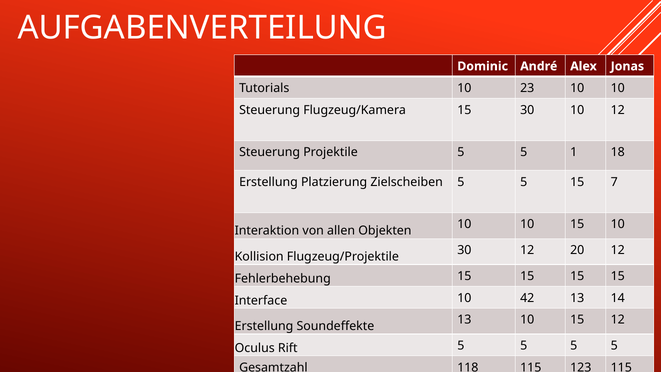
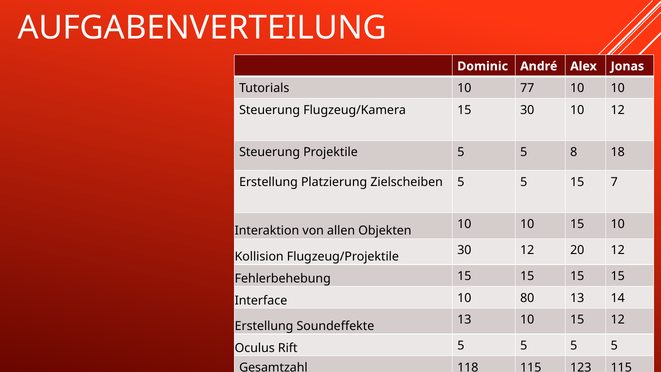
23: 23 -> 77 (527, 88)
1: 1 -> 8 (574, 152)
42: 42 -> 80 (527, 298)
